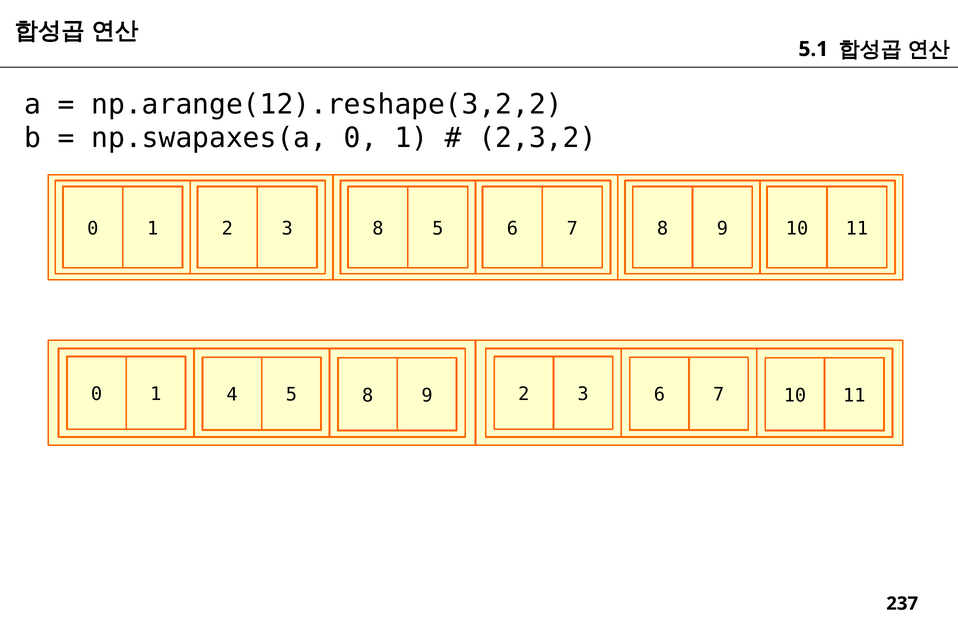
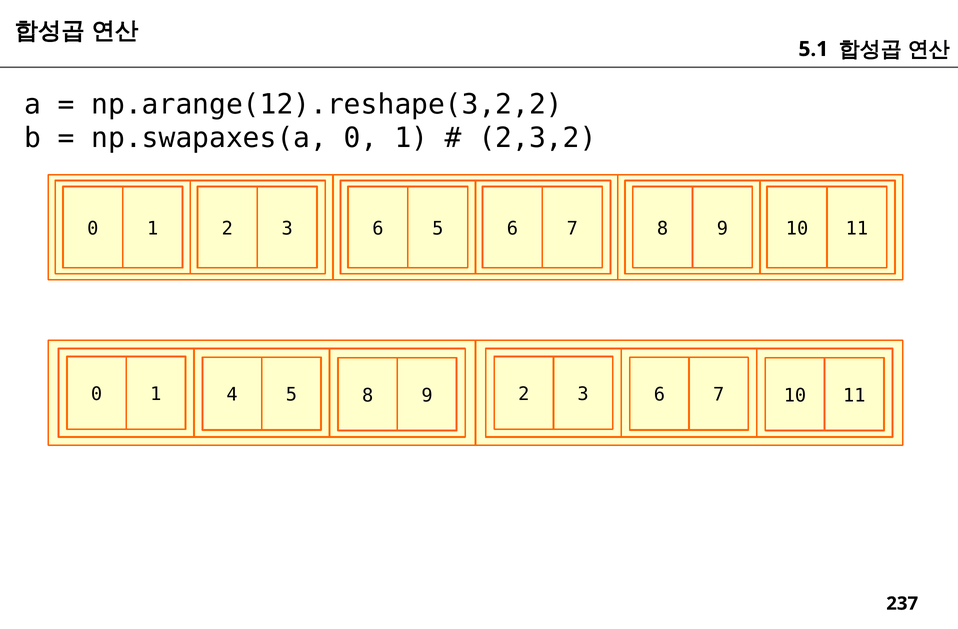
1 2 3 8: 8 -> 6 (378, 229)
